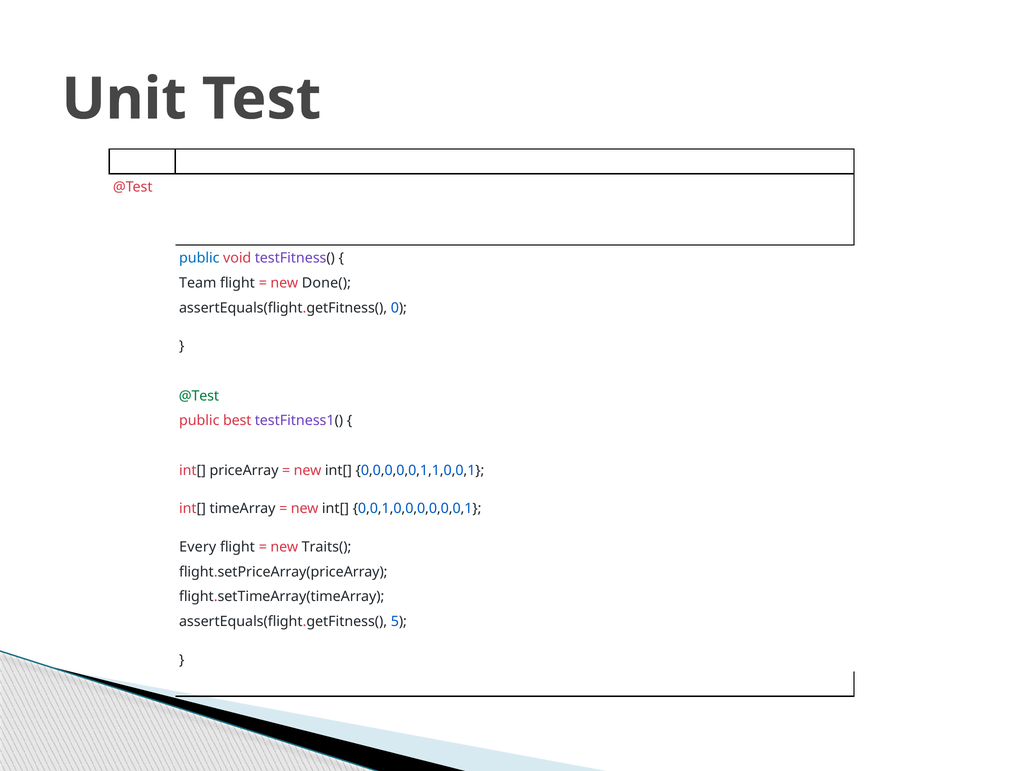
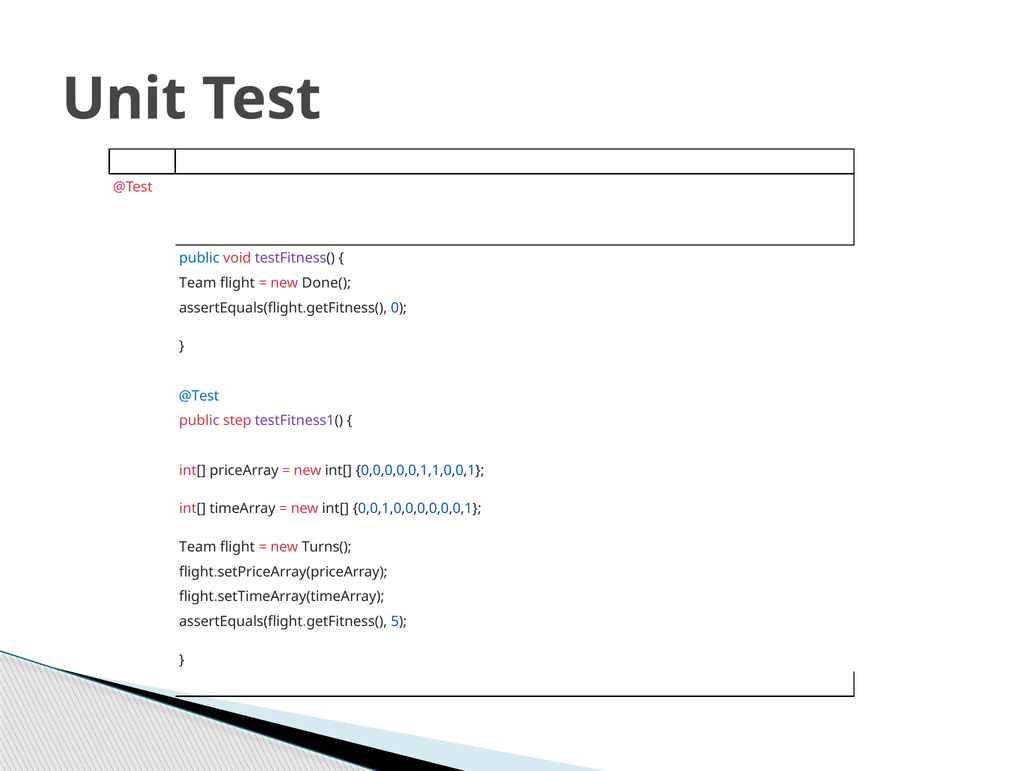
@Test colour: green -> blue (199, 396)
best: best -> step (237, 421)
Every: Every -> Team (198, 547)
Traits(: Traits( -> Turns( (327, 547)
